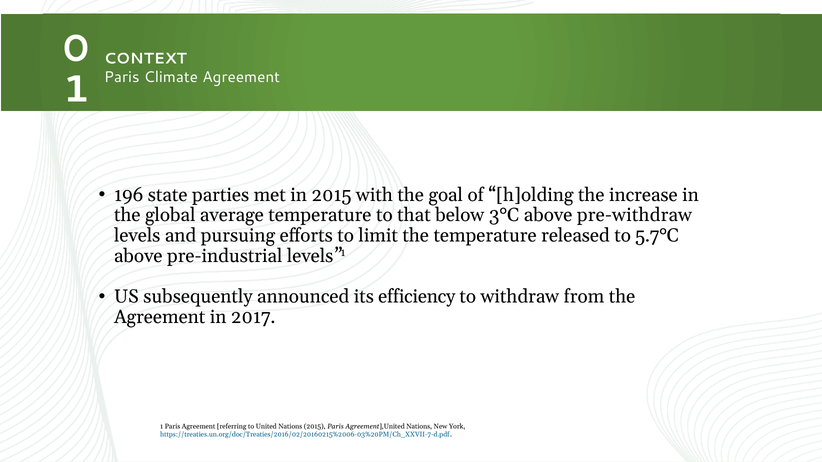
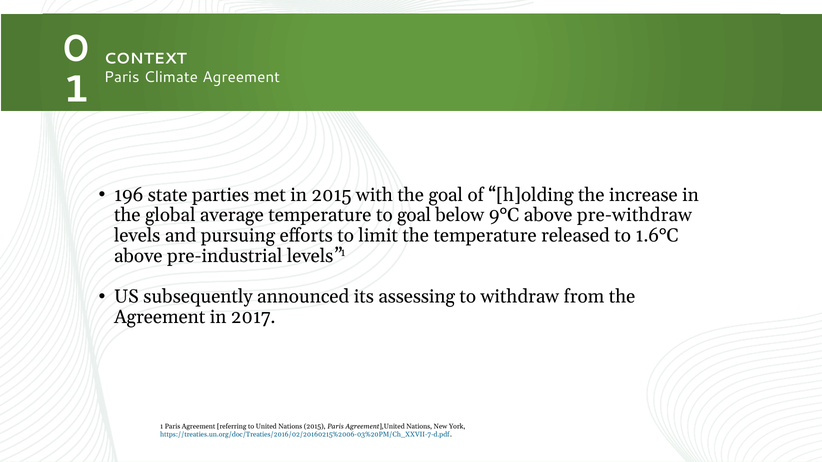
to that: that -> goal (414, 215)
3°C: 3°C -> 9°C (504, 215)
5.7°C: 5.7°C -> 1.6°C (657, 236)
efficiency: efficiency -> assessing (417, 297)
